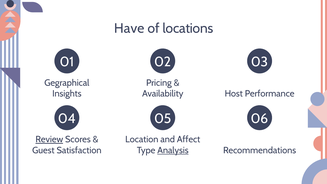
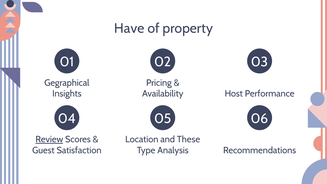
locations: locations -> property (188, 28)
Affect: Affect -> These (189, 139)
Analysis underline: present -> none (173, 150)
